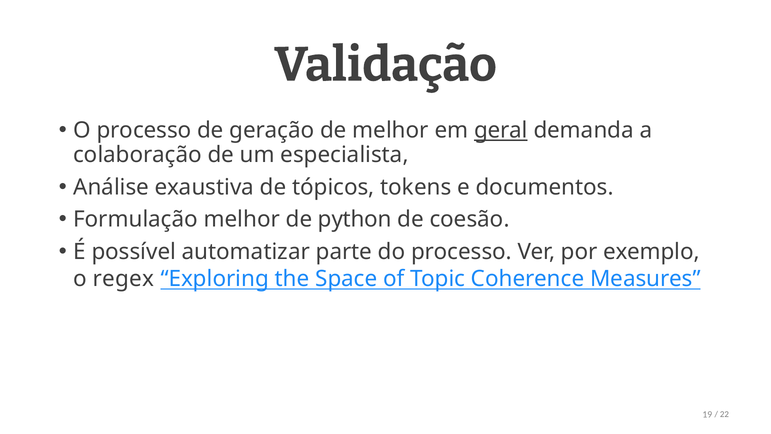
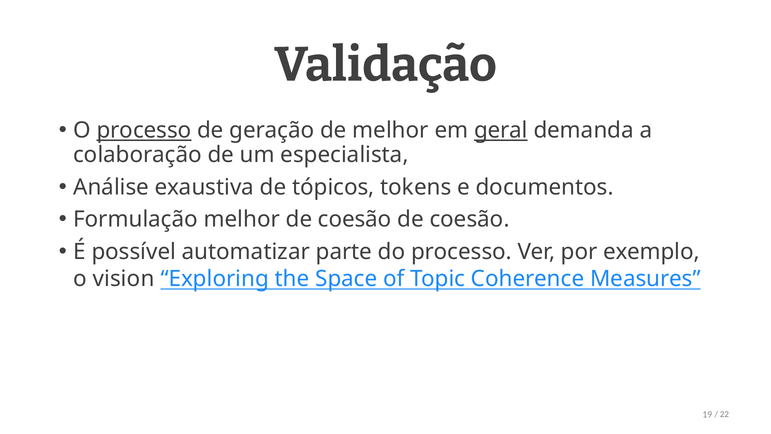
processo underline: none -> present (144, 130)
python: python -> coesão (355, 219)
regex: regex -> vision (124, 278)
